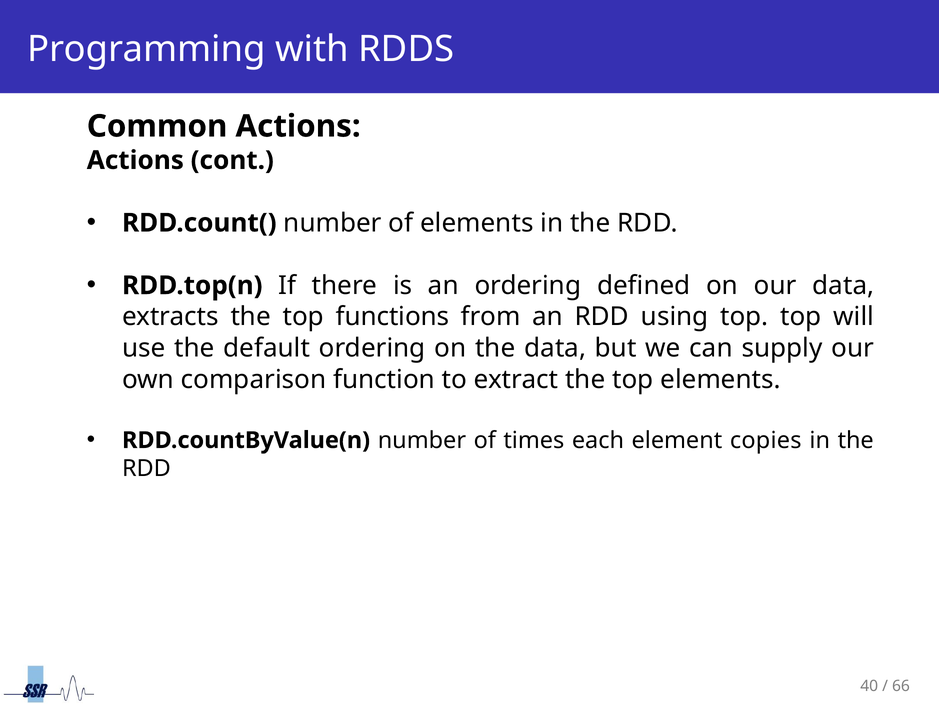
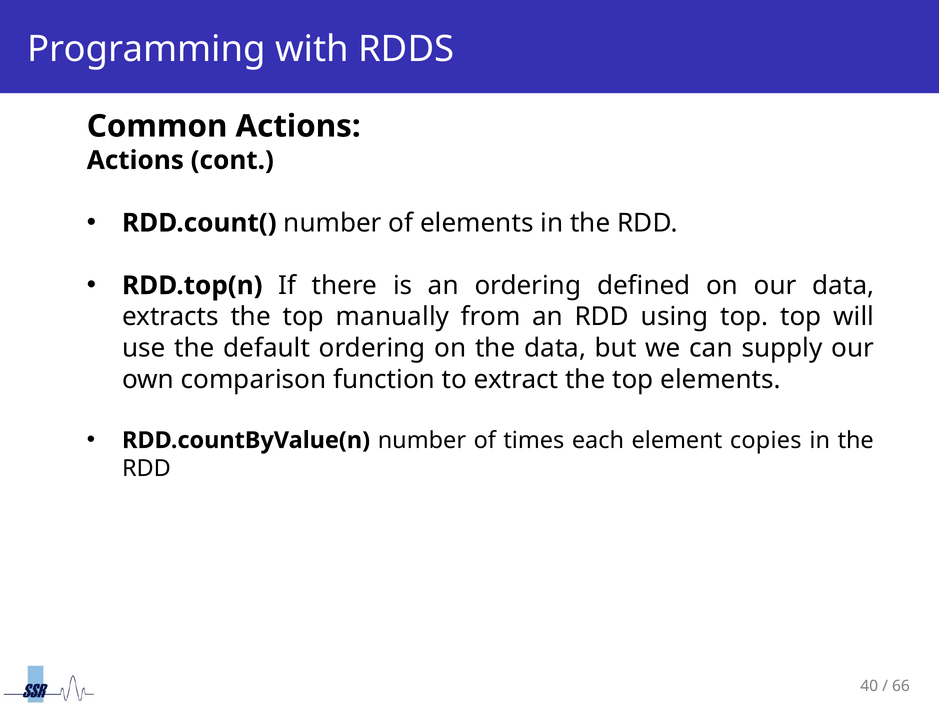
functions: functions -> manually (392, 317)
